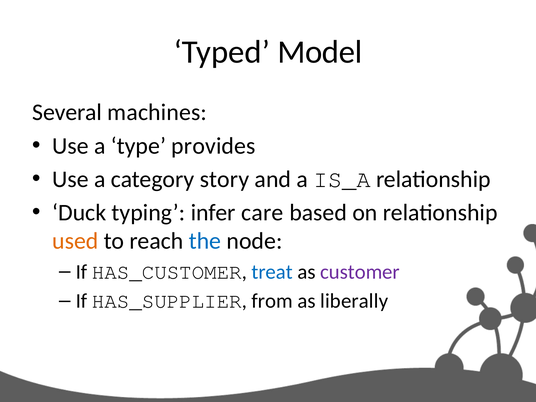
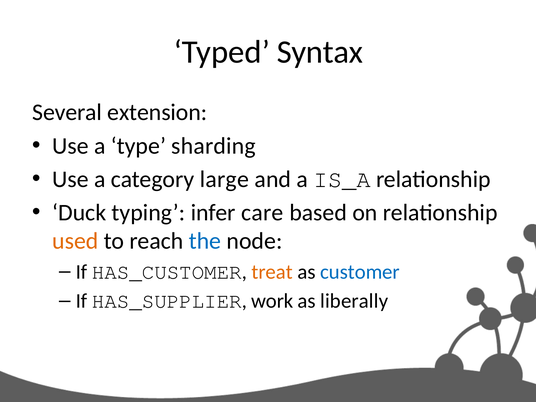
Model: Model -> Syntax (320, 52)
machines: machines -> extension (157, 112)
provides: provides -> sharding (213, 146)
story: story -> large (224, 179)
treat colour: blue -> orange (272, 272)
customer colour: purple -> blue (360, 272)
from: from -> work (272, 301)
